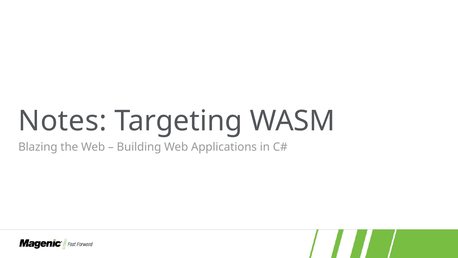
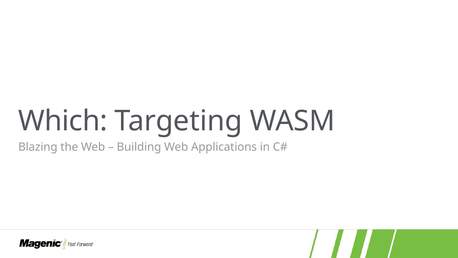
Notes: Notes -> Which (63, 121)
